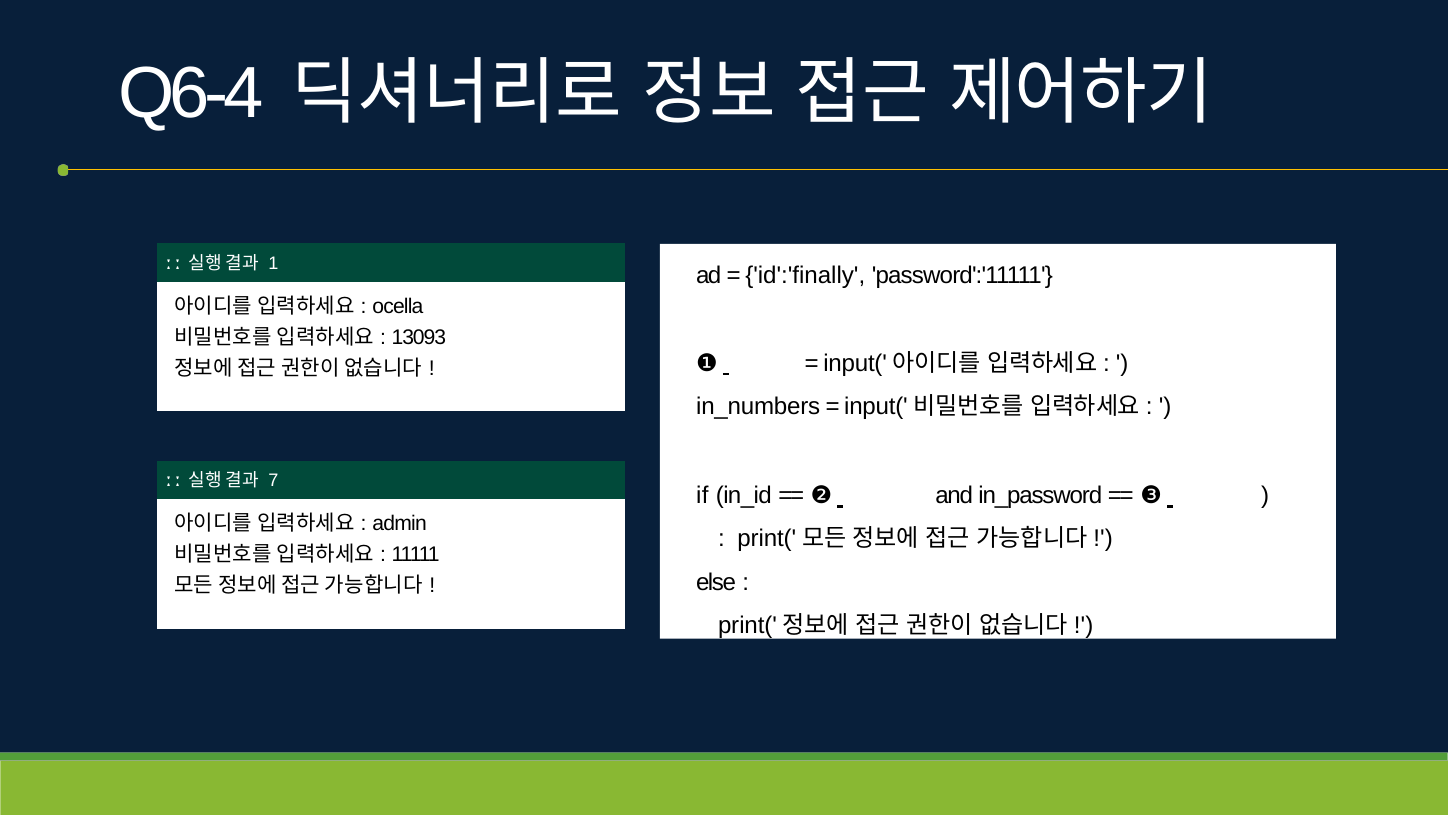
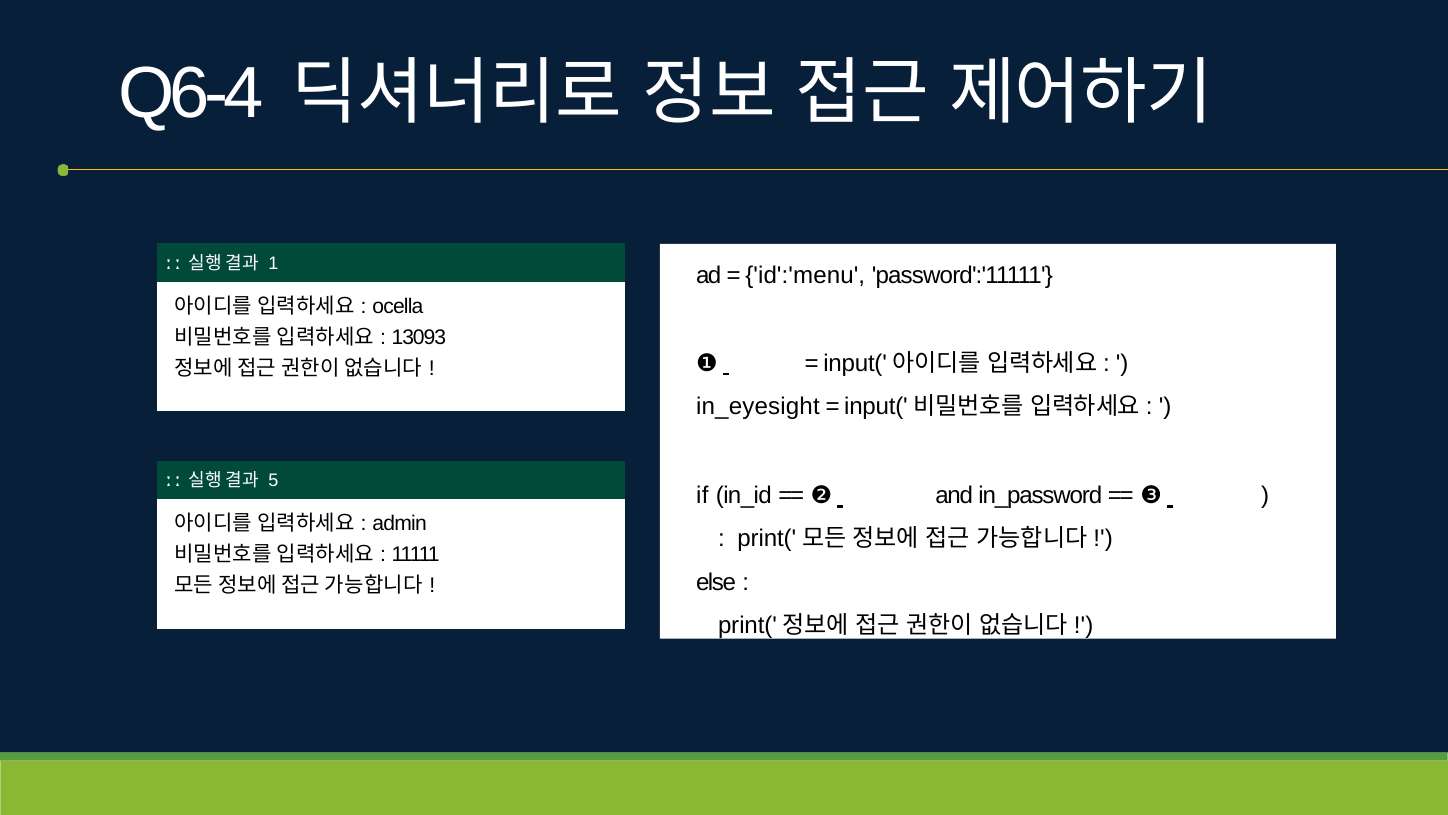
id':'finally: id':'finally -> id':'menu (805, 275)
in_numbers: in_numbers -> in_eyesight (758, 406)
7: 7 -> 5 (273, 480)
